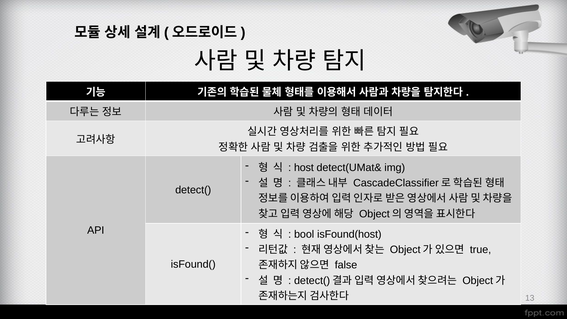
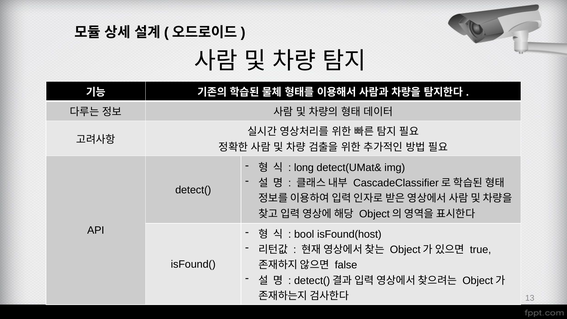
host: host -> long (304, 168)
